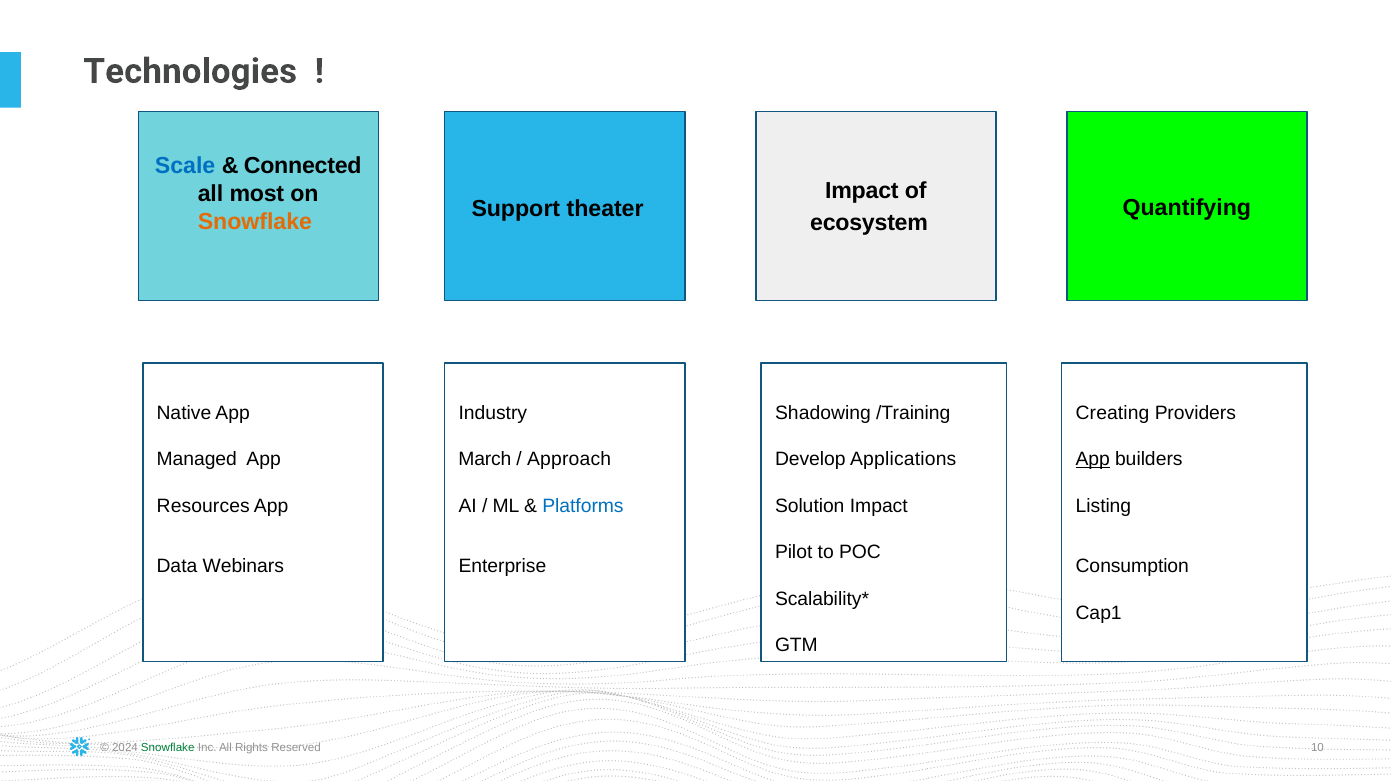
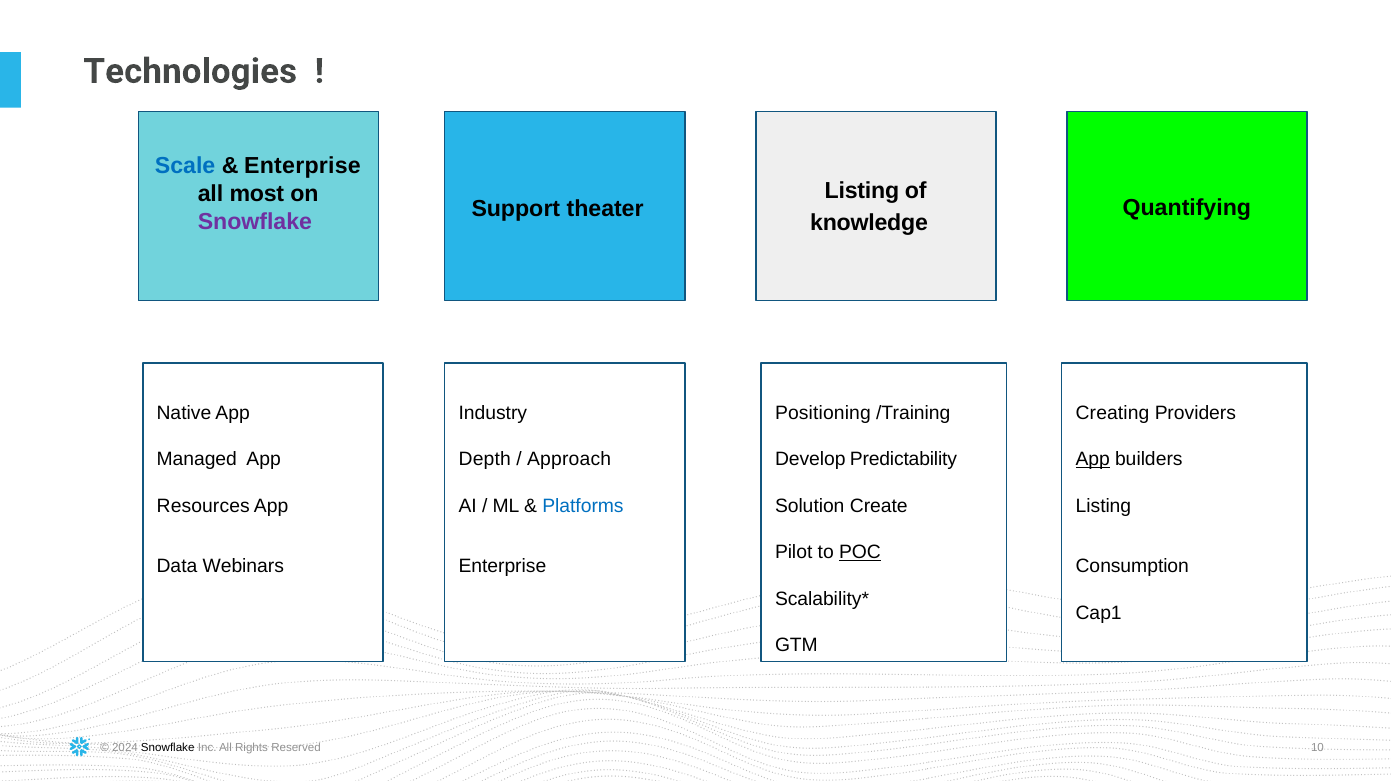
Connected: Connected -> Enterprise (302, 166)
Impact: Impact -> Listing (862, 191)
Snowflake colour: orange -> purple (255, 222)
ecosystem: ecosystem -> knowledge (869, 223)
Shadowing: Shadowing -> Positioning (823, 413)
March: March -> Depth (485, 460)
Applications: Applications -> Predictability (903, 460)
Solution Impact: Impact -> Create (879, 506)
POC underline: none -> present (860, 553)
Snowflake colour: green -> black (168, 748)
